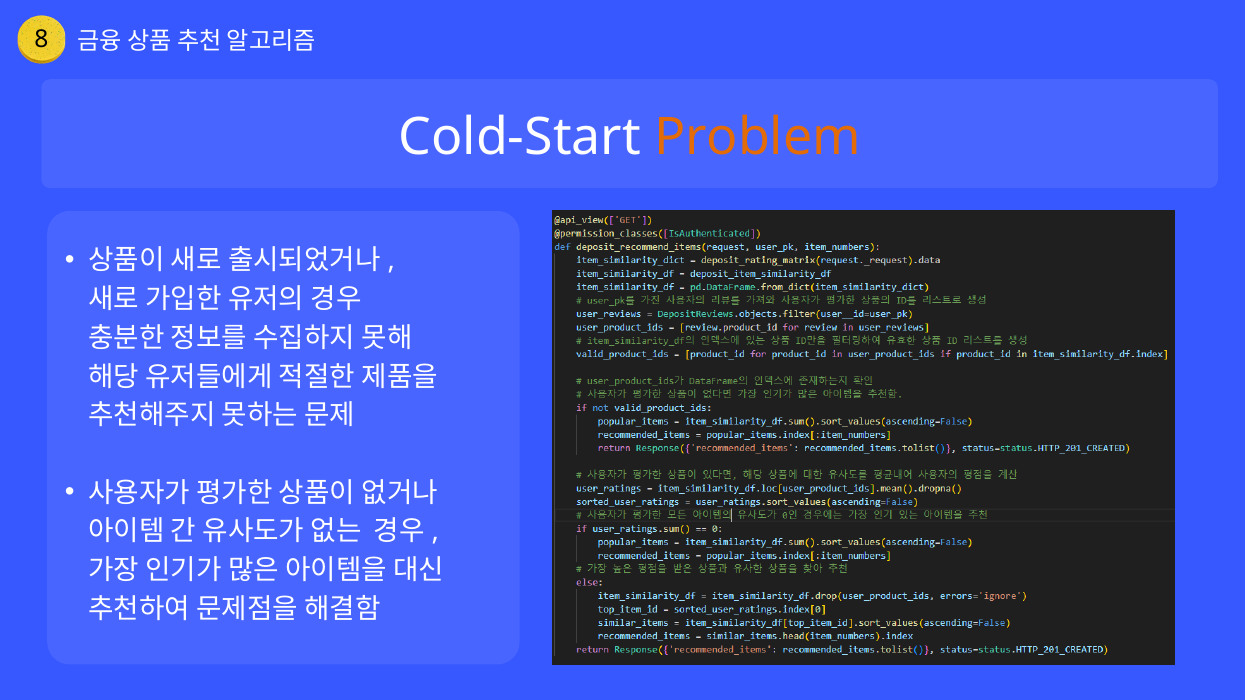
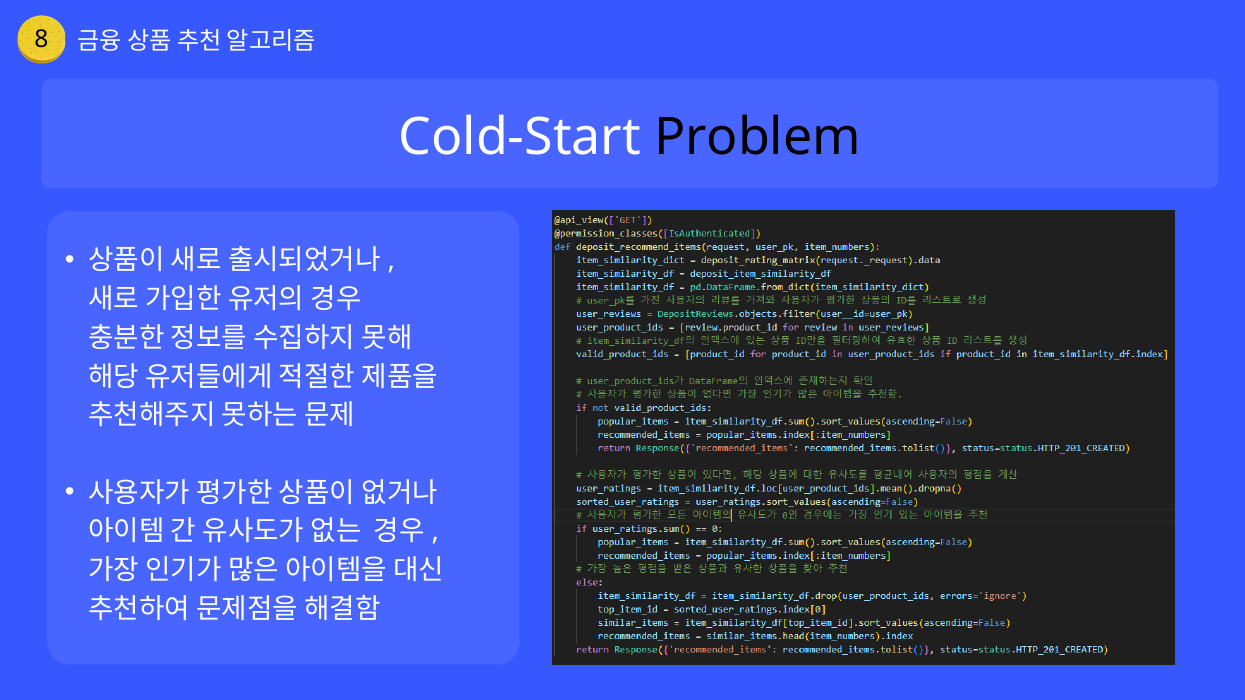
Problem colour: orange -> black (758, 137)
